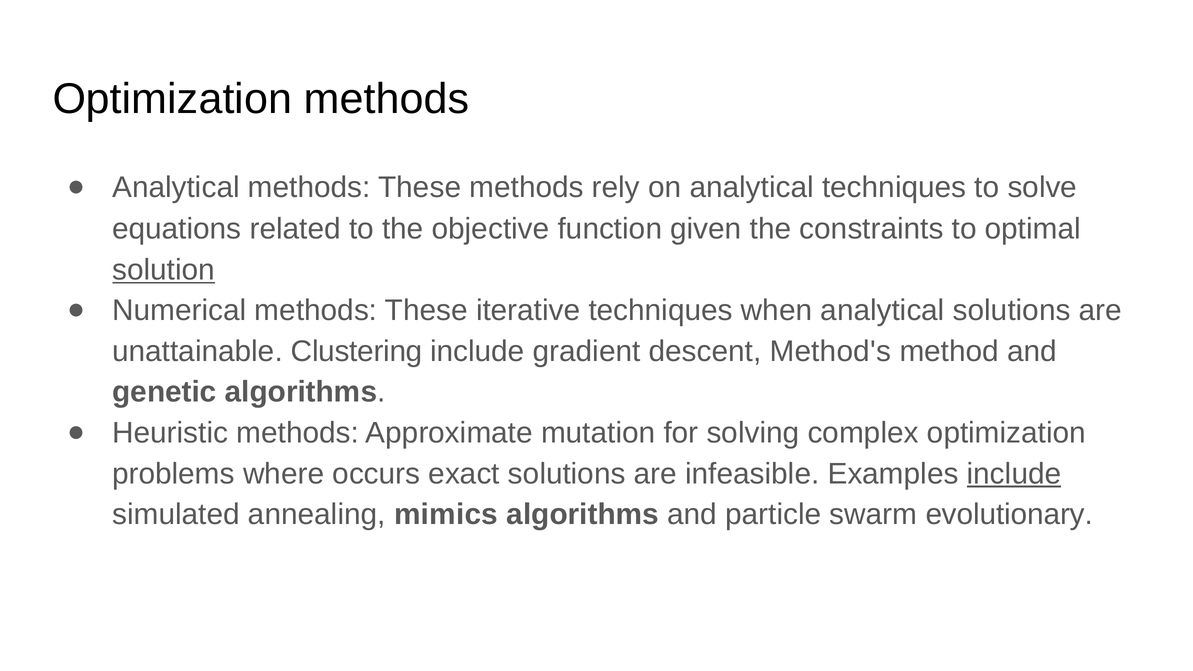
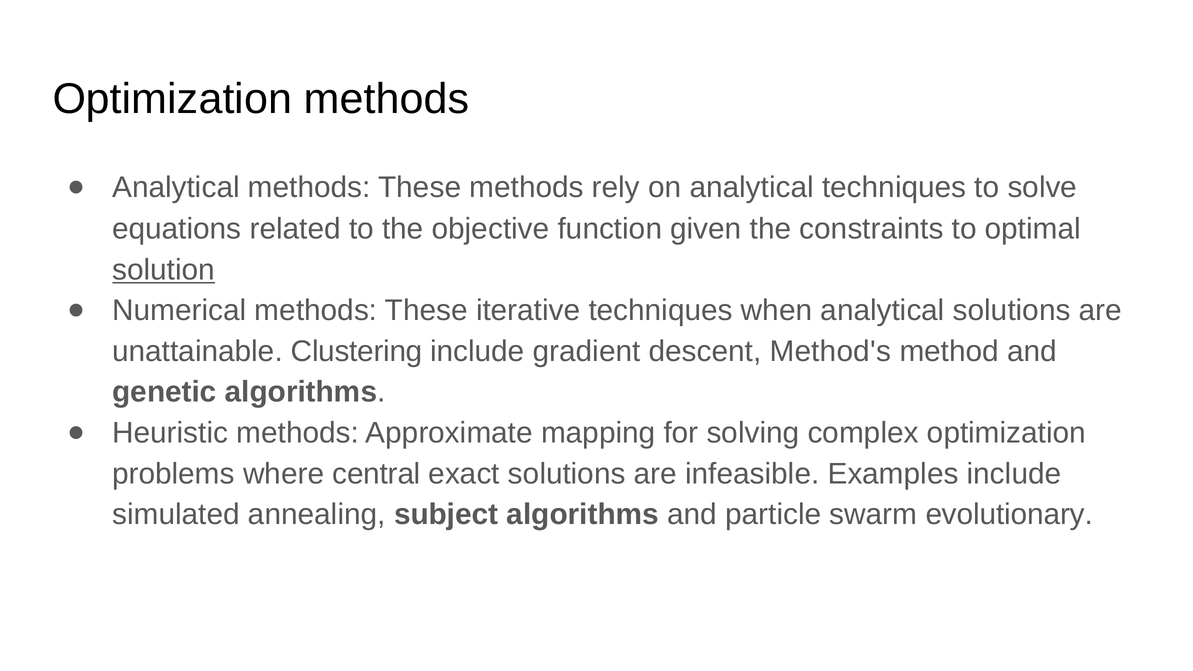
mutation: mutation -> mapping (598, 433)
occurs: occurs -> central (376, 474)
include underline: present -> none (1014, 474)
mimics: mimics -> subject (446, 515)
